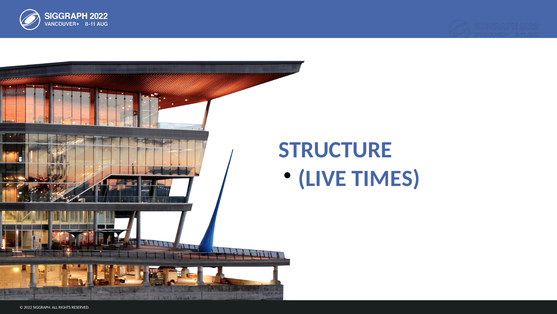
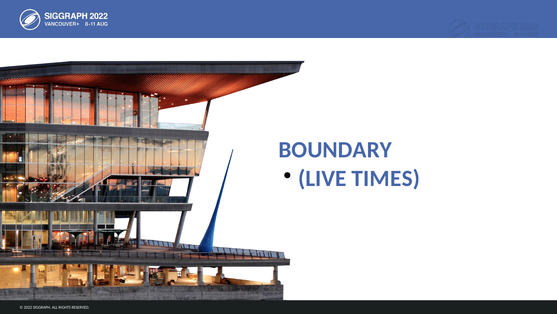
STRUCTURE: STRUCTURE -> BOUNDARY (335, 149)
